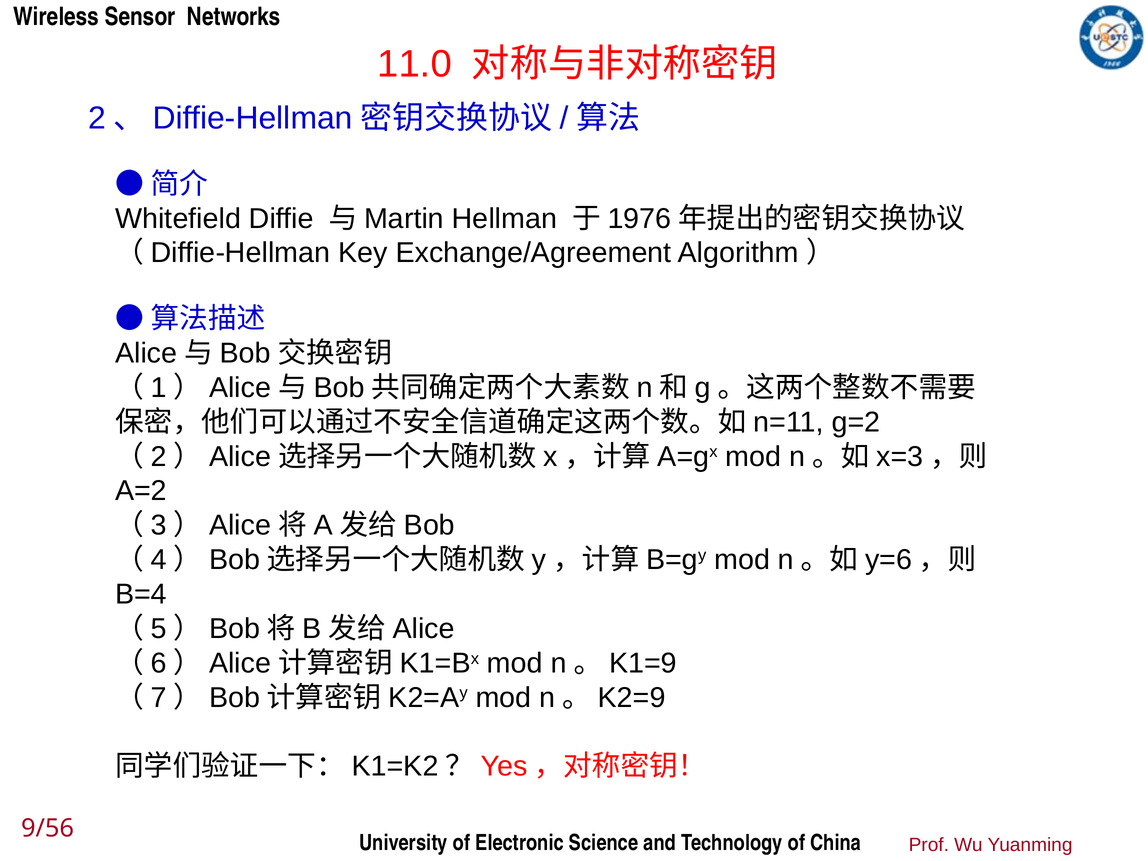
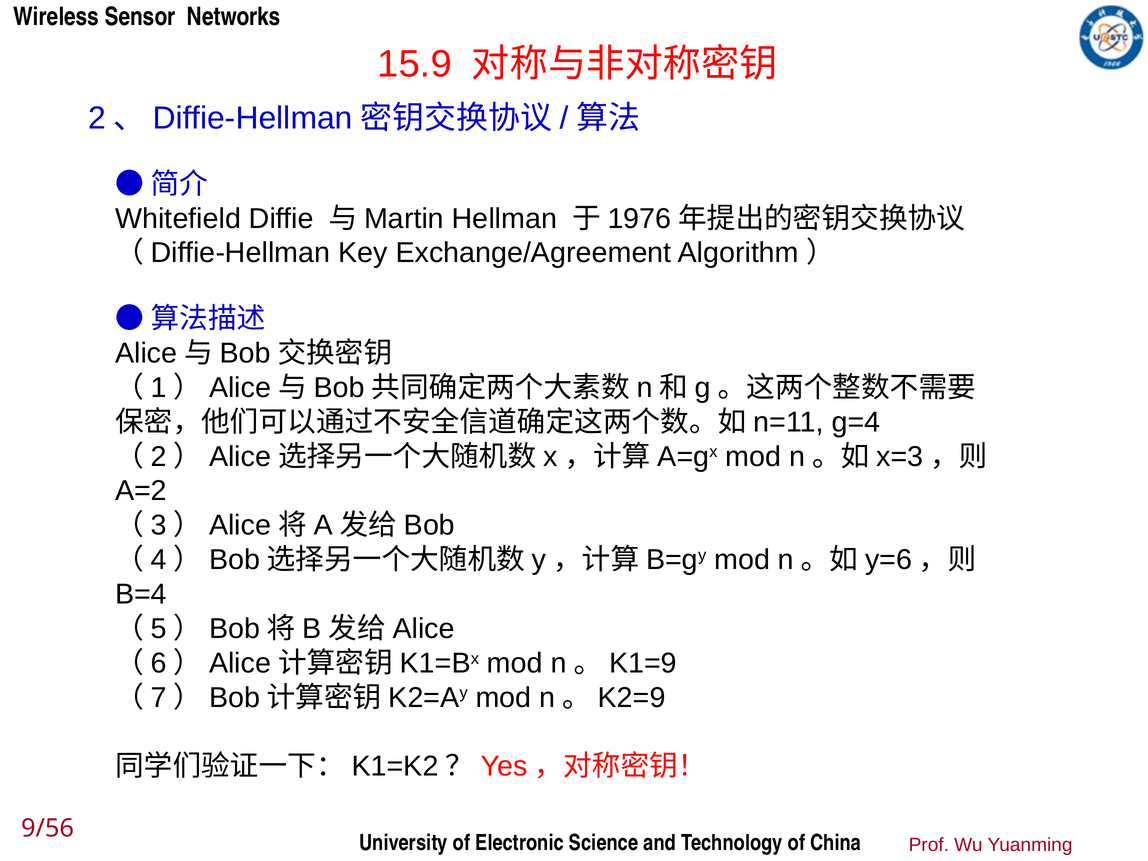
11.0: 11.0 -> 15.9 (415, 64)
g=2: g=2 -> g=4 (856, 422)
